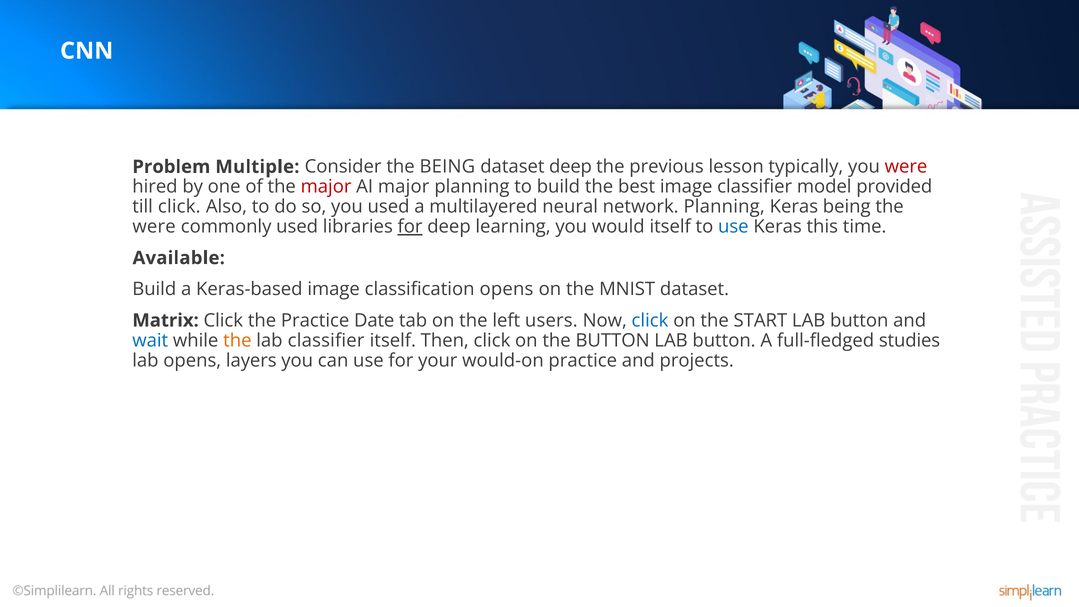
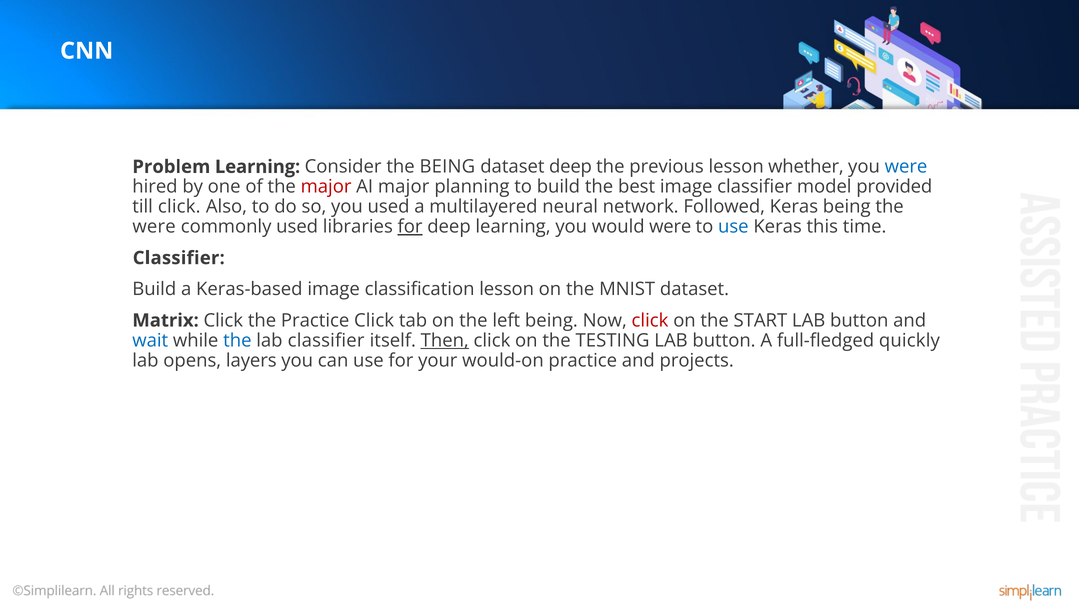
Problem Multiple: Multiple -> Learning (258, 167)
typically: typically -> whether (806, 167)
were colour: red -> blue (906, 167)
network Planning: Planning -> Followed (724, 207)
would itself: itself -> were (670, 227)
Available: Available -> Classifier (179, 258)
classification opens: opens -> lesson (507, 289)
Practice Date: Date -> Click (374, 320)
left users: users -> being (551, 320)
click colour: blue -> red (650, 320)
the colour: orange -> blue (237, 340)
Then underline: none -> present (445, 340)
the BUTTON: BUTTON -> TESTING (613, 340)
studies: studies -> quickly (909, 340)
